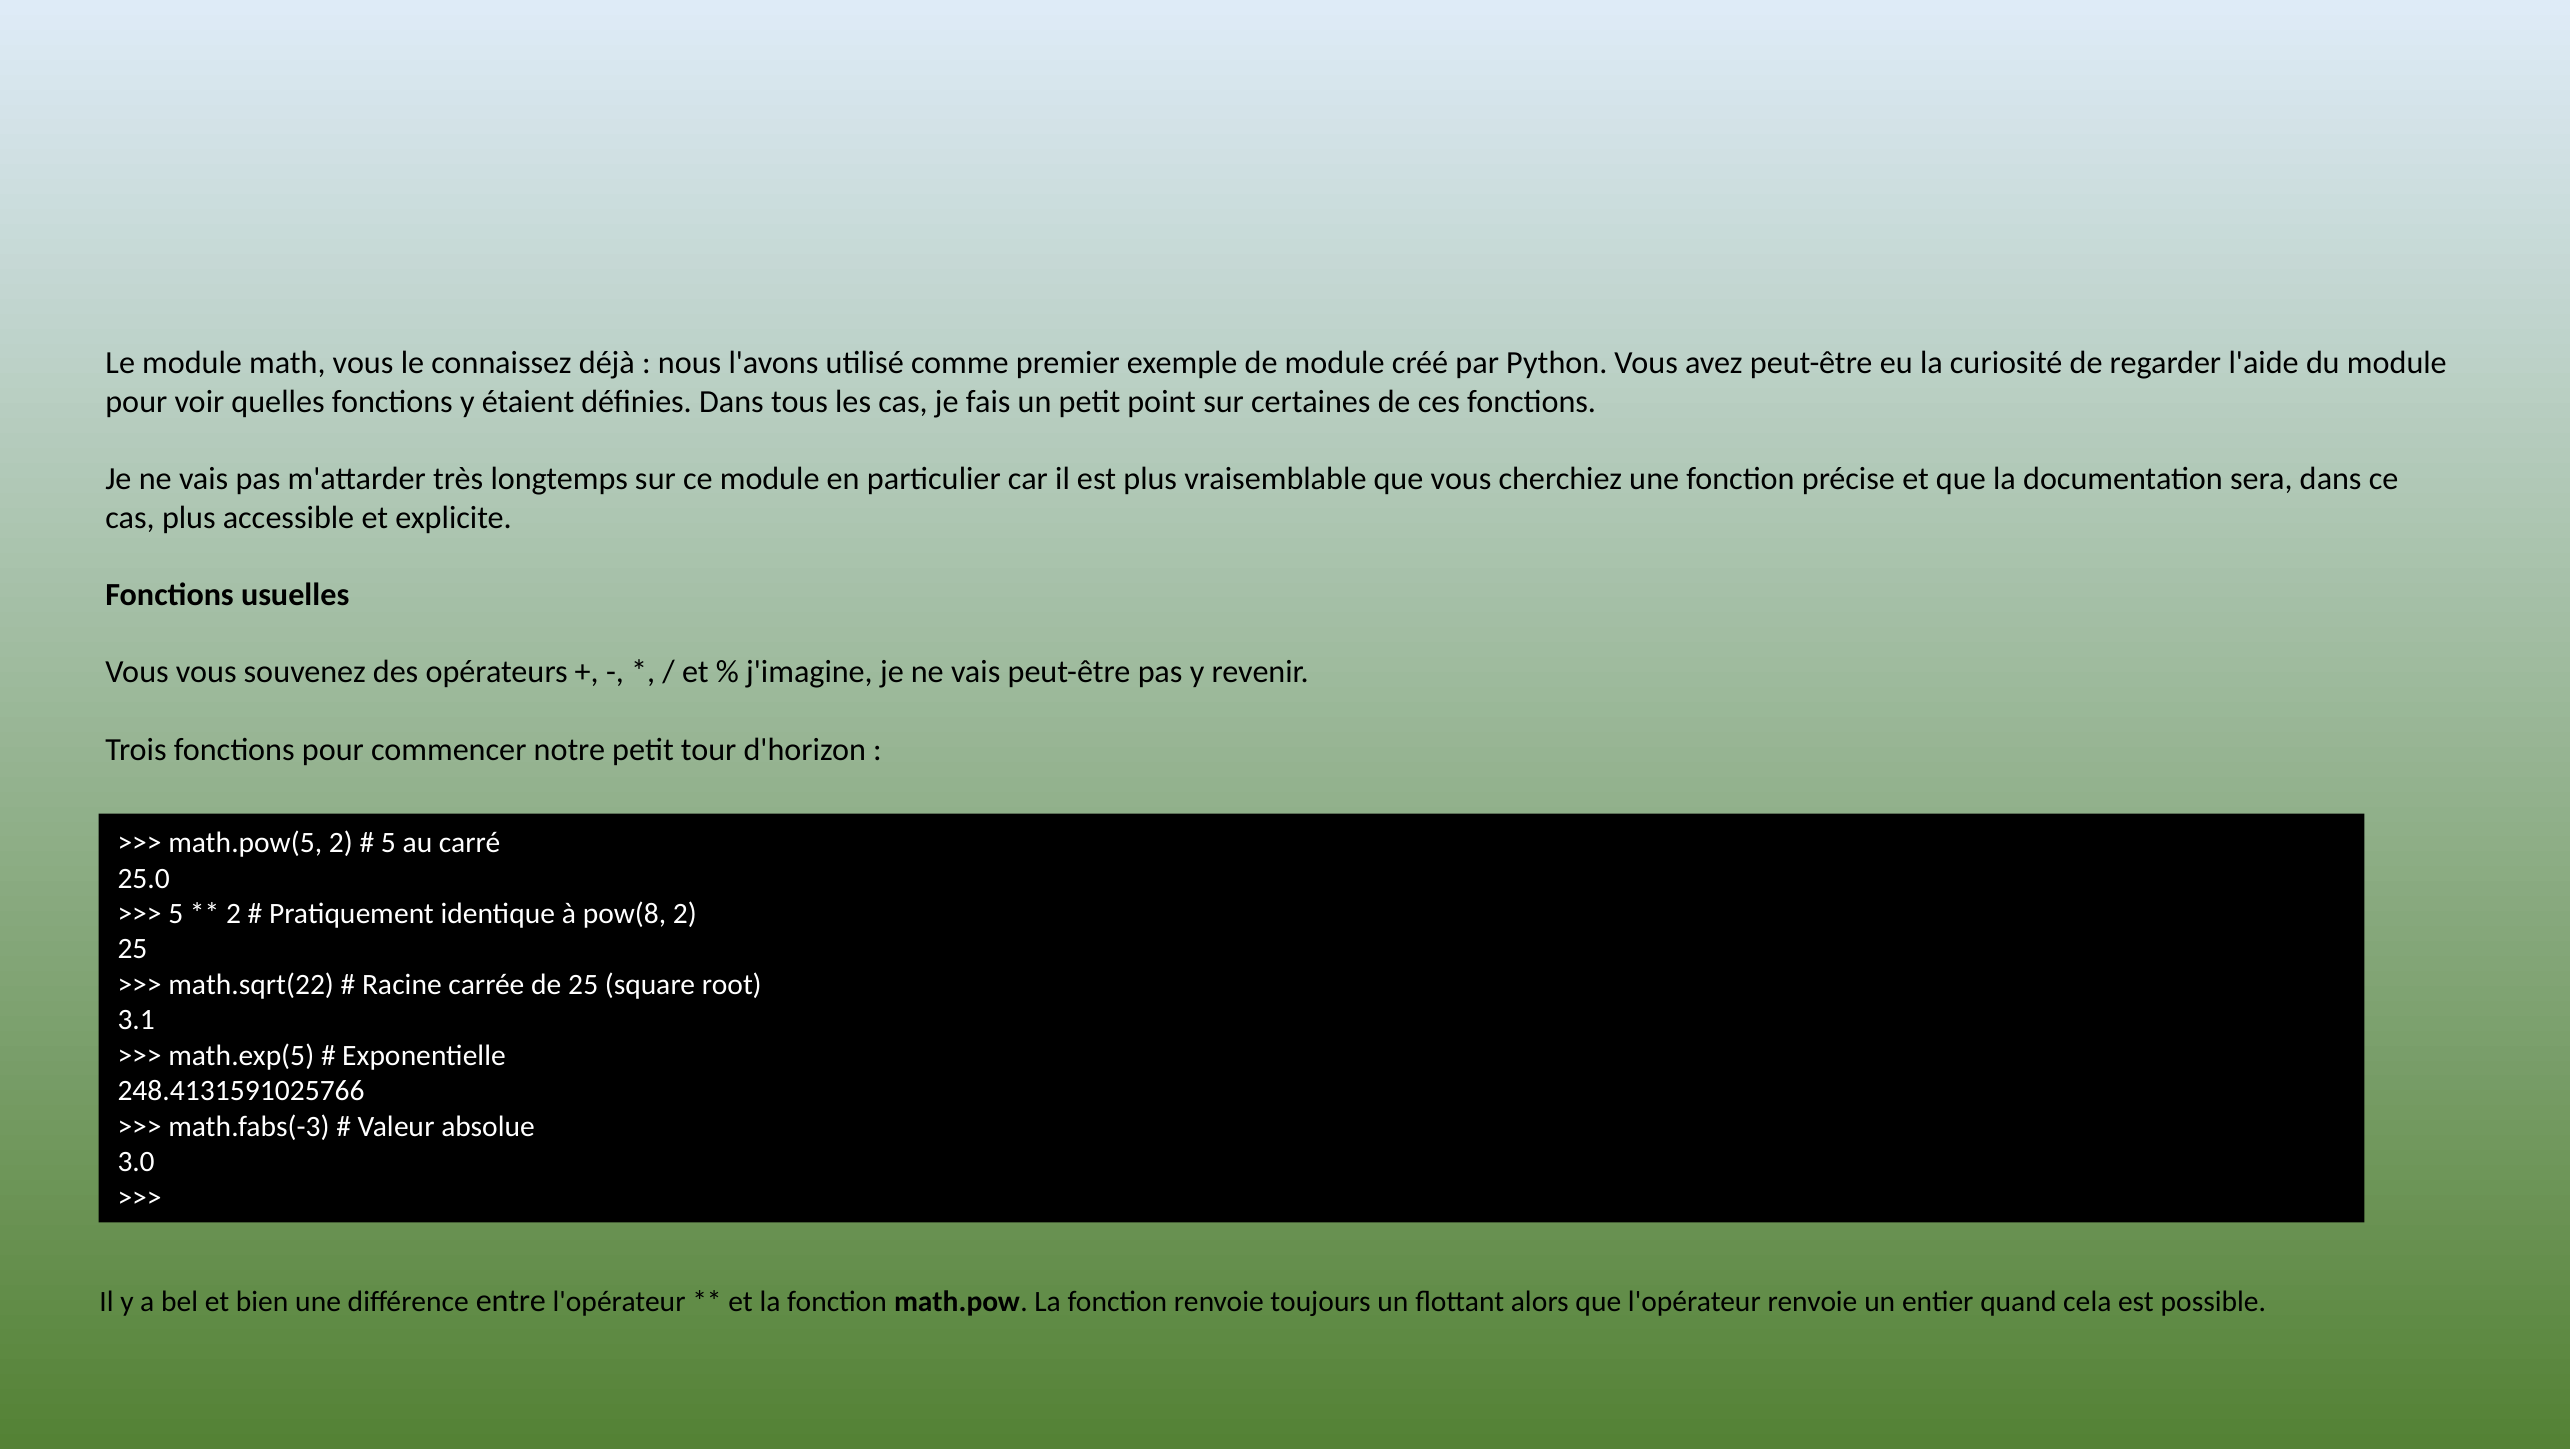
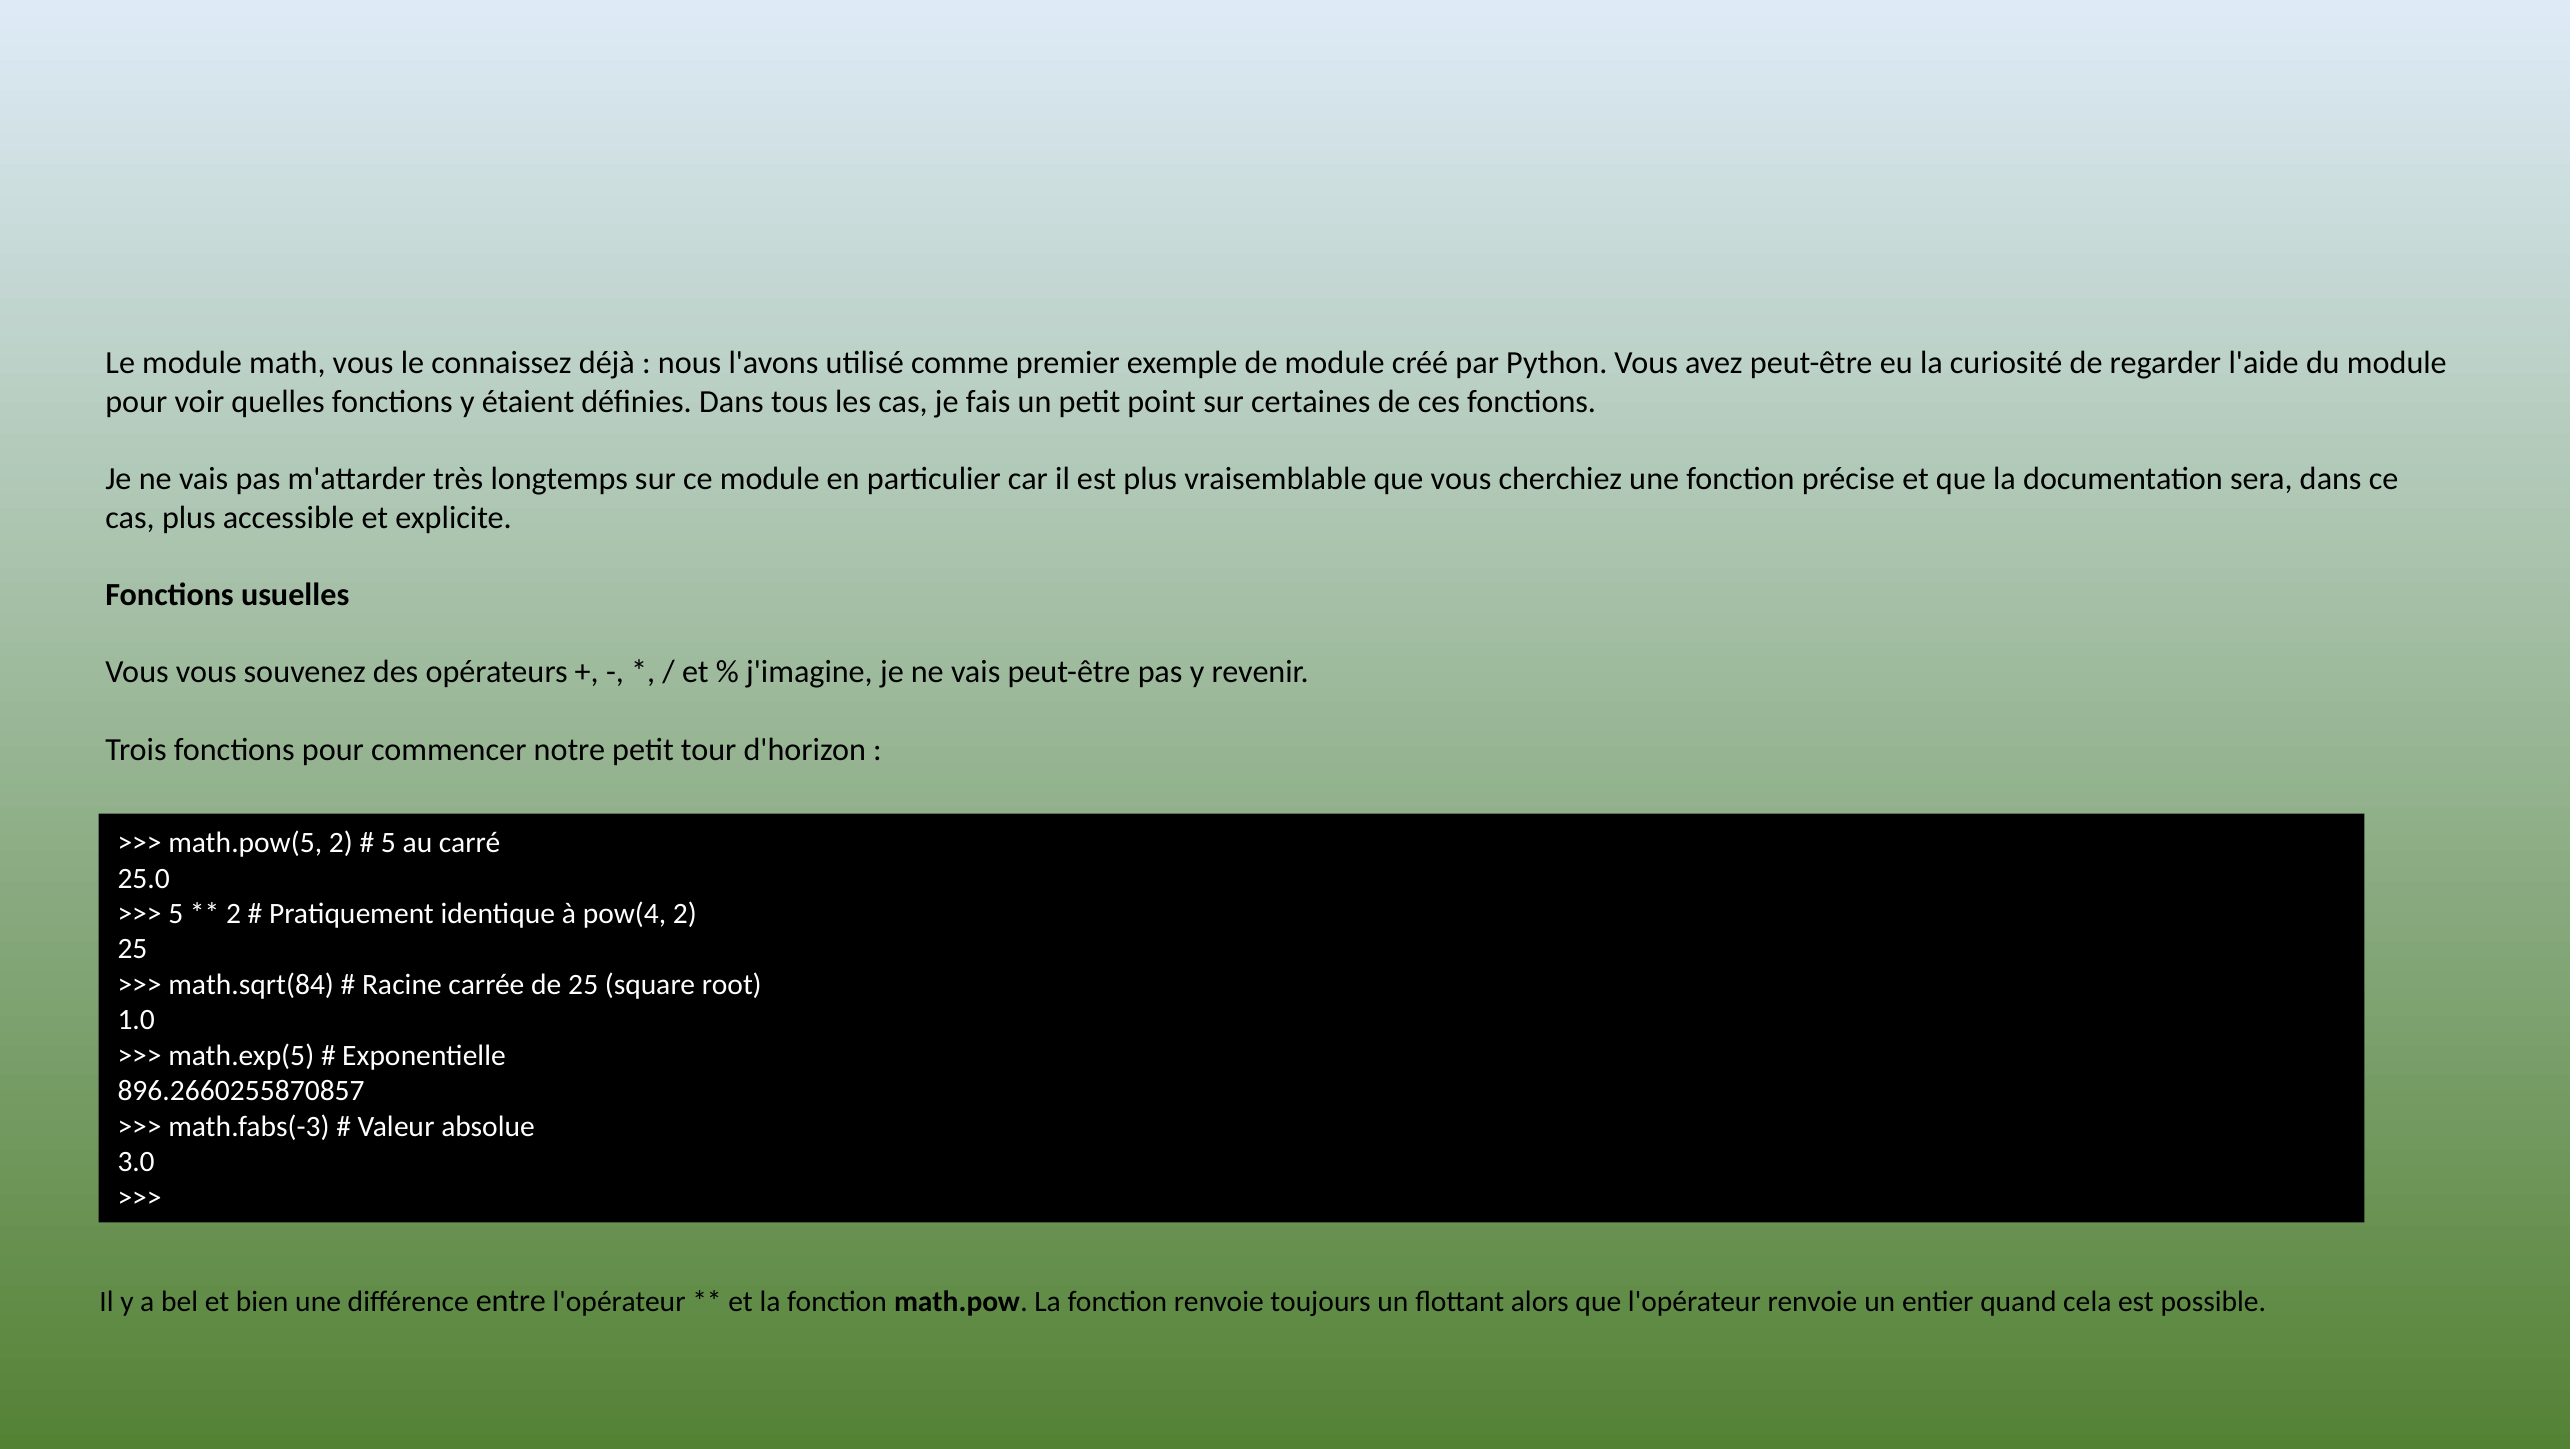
pow(8: pow(8 -> pow(4 (625, 914)
math.sqrt(22: math.sqrt(22 -> math.sqrt(84 (251, 985)
3.1: 3.1 -> 1.0 (136, 1020)
248.4131591025766: 248.4131591025766 -> 896.2660255870857 (241, 1091)
